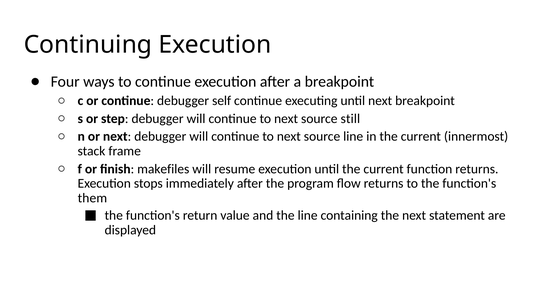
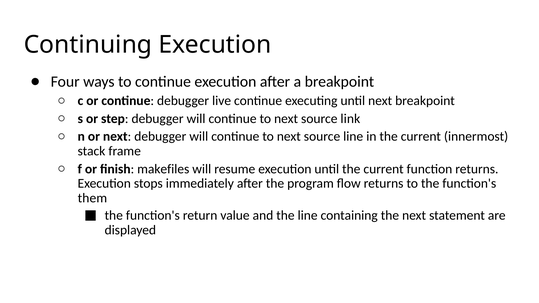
self: self -> live (222, 101)
still: still -> link (350, 119)
